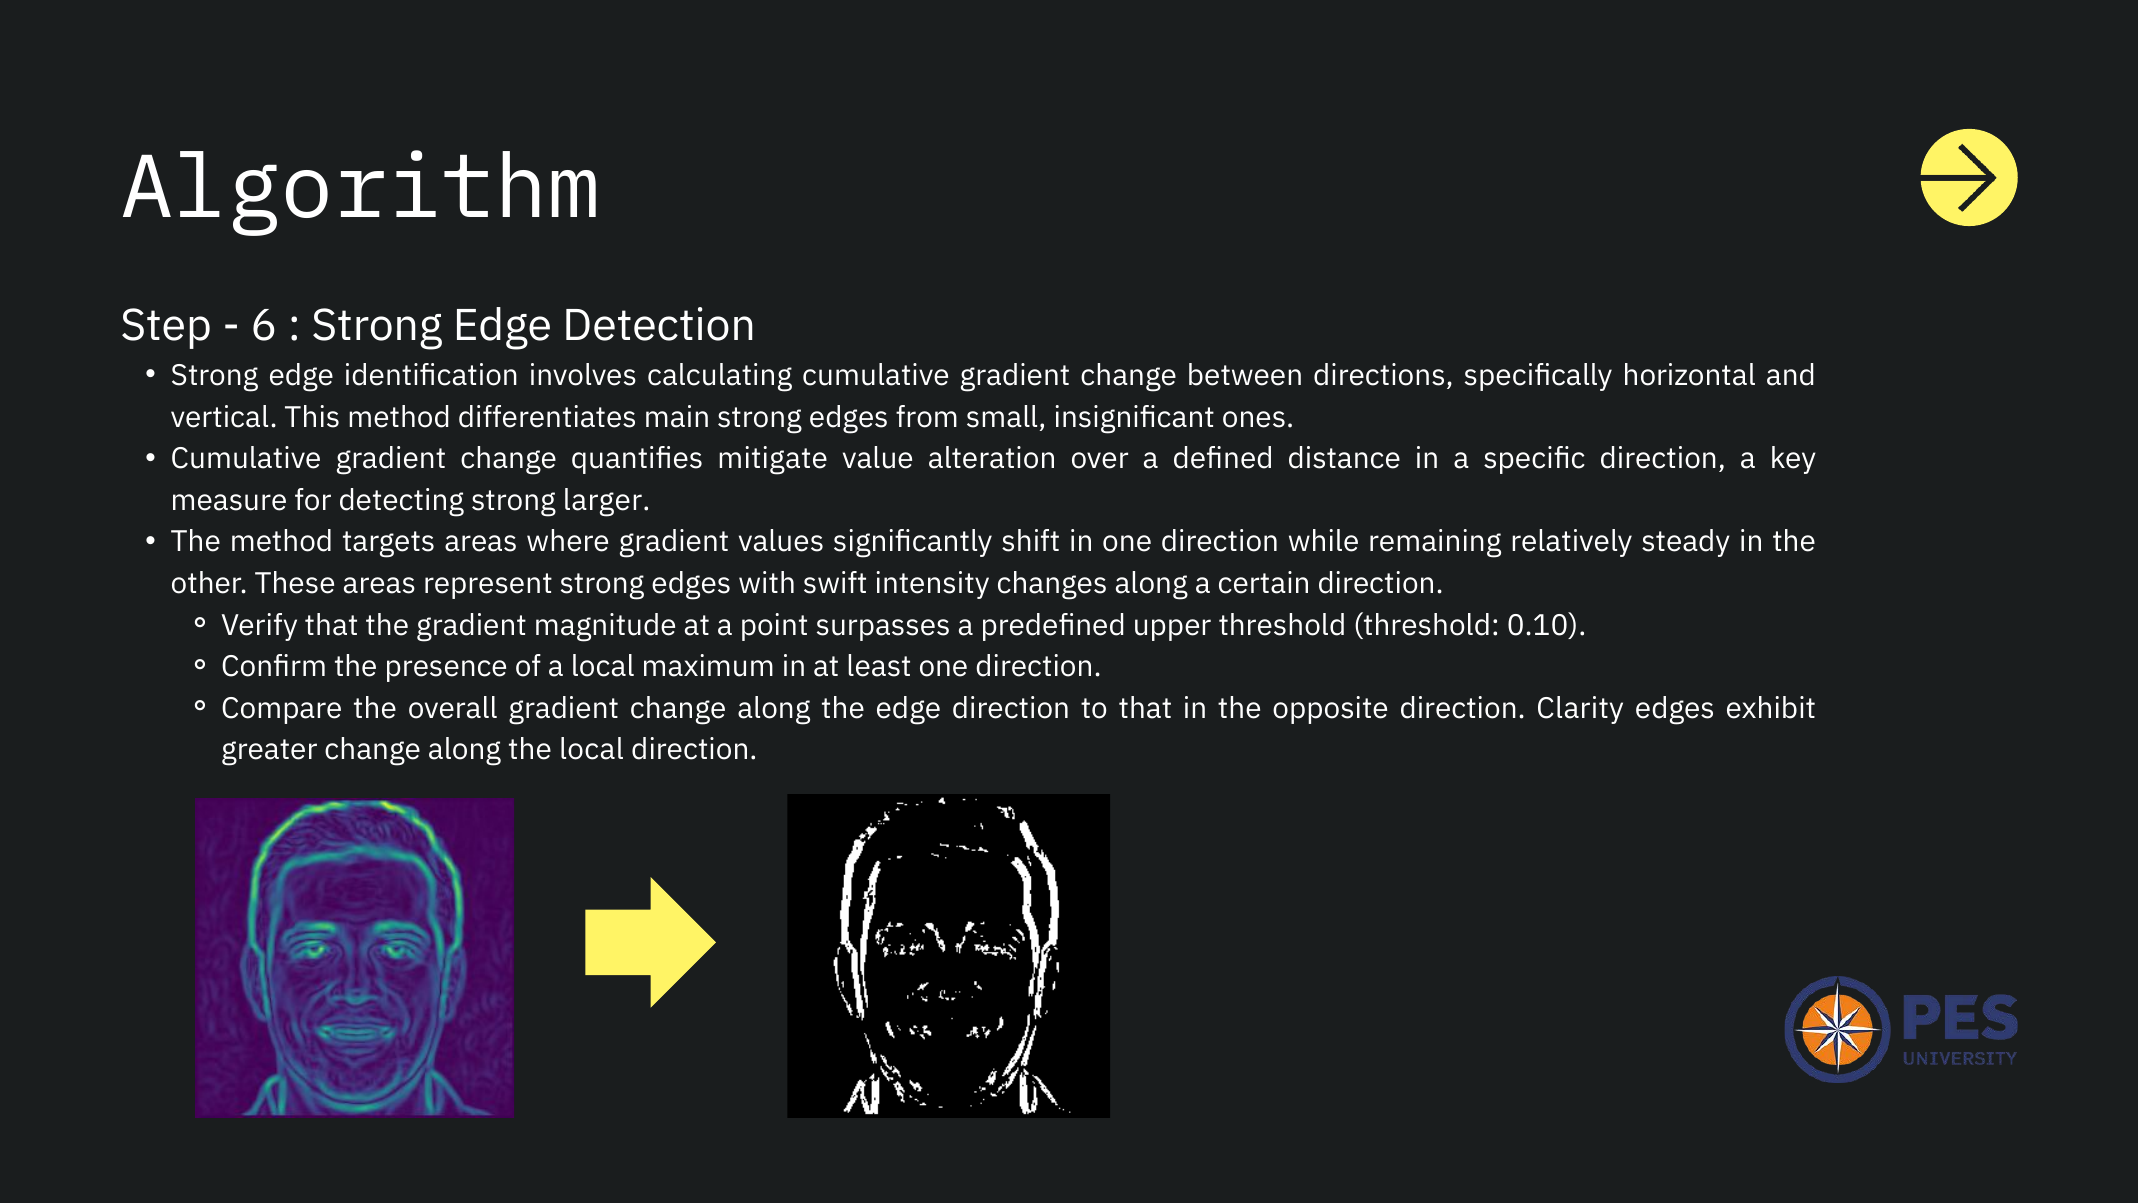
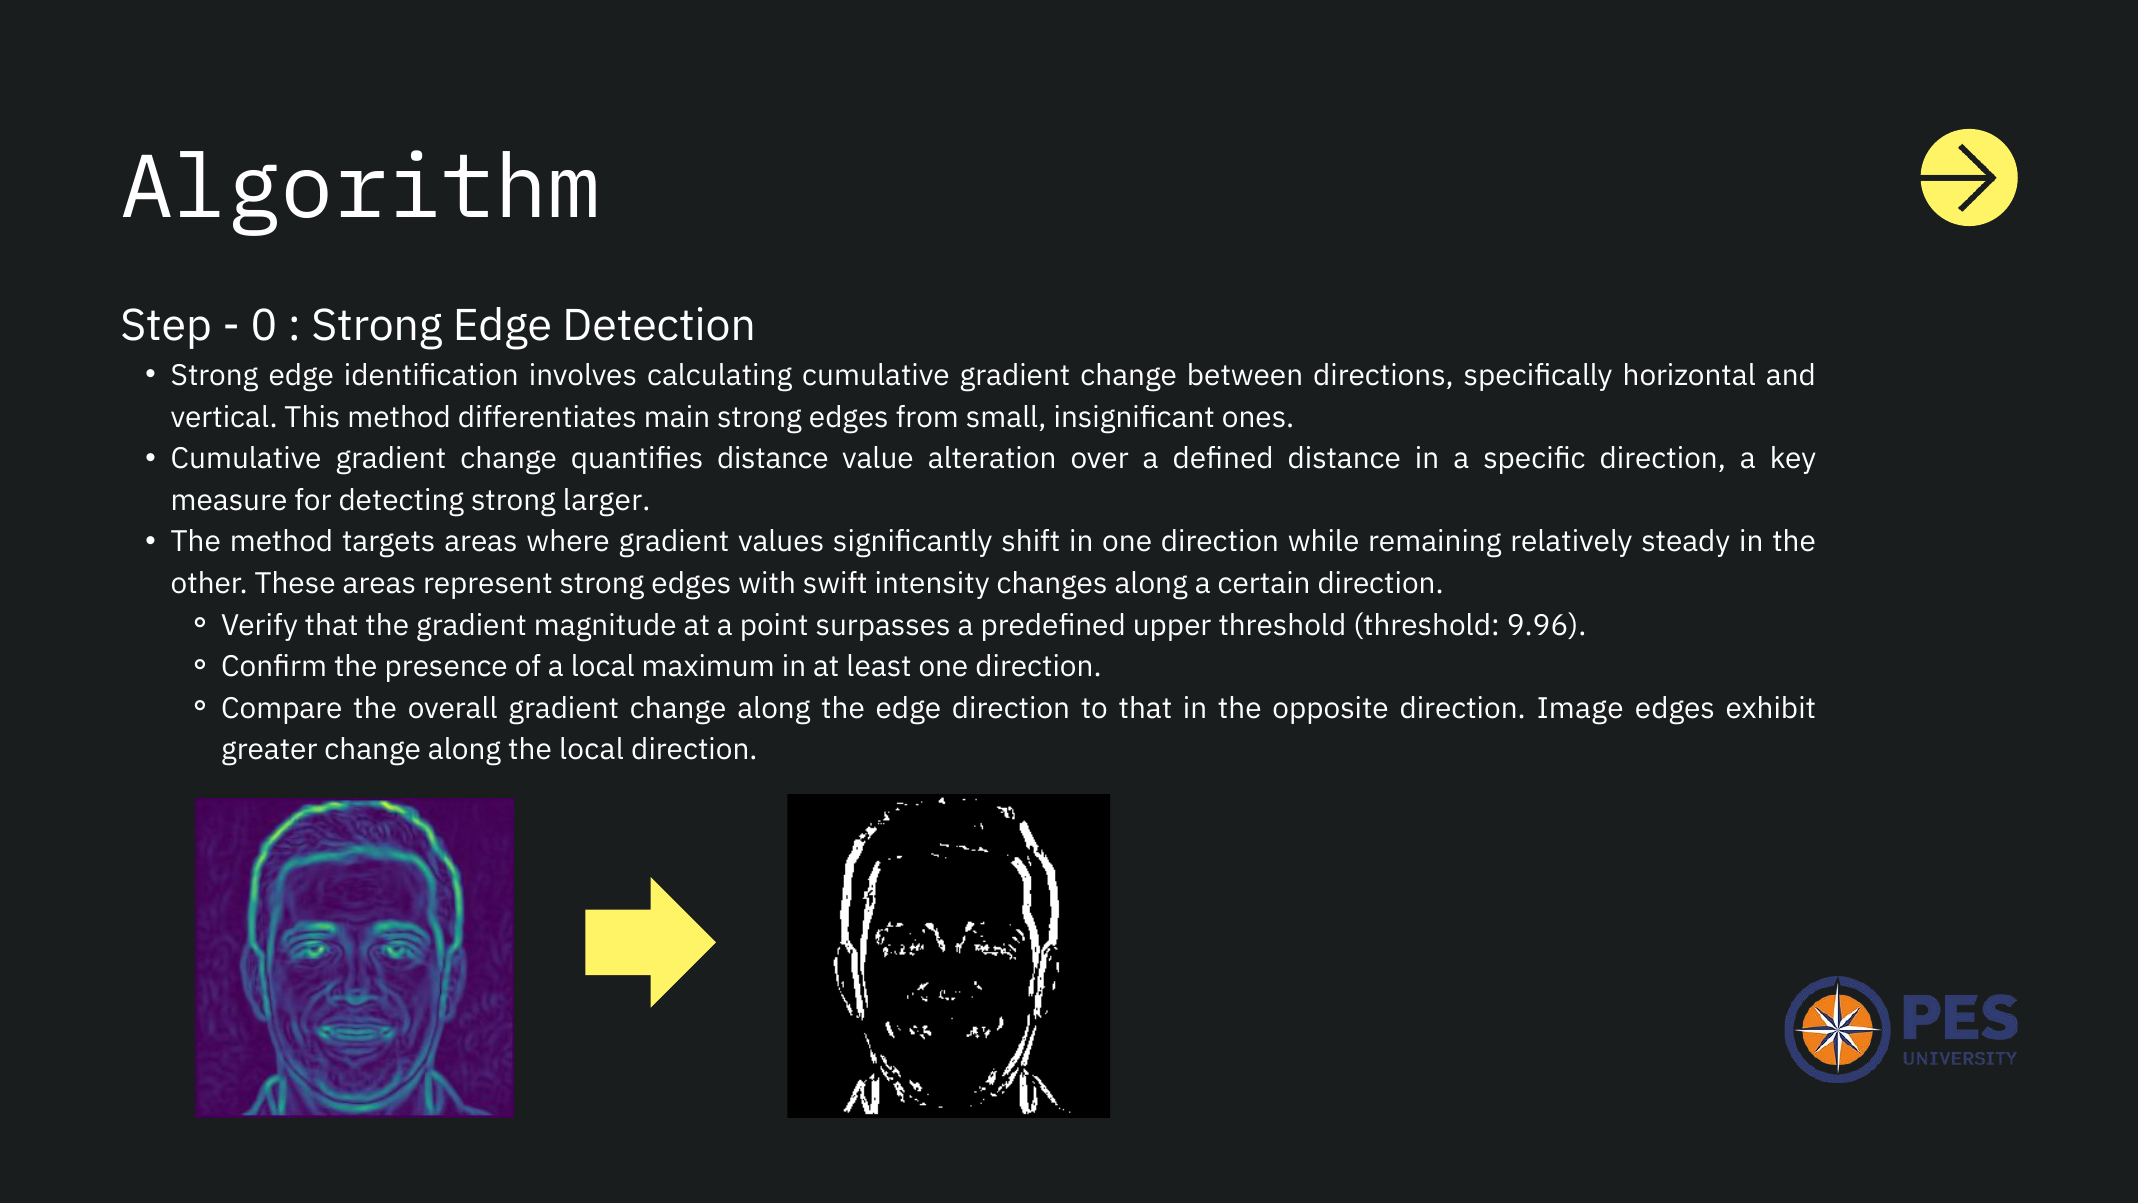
6: 6 -> 0 (264, 326)
quantifies mitigate: mitigate -> distance (773, 459)
0.10: 0.10 -> 9.96 (1547, 625)
Clarity: Clarity -> Image (1580, 708)
